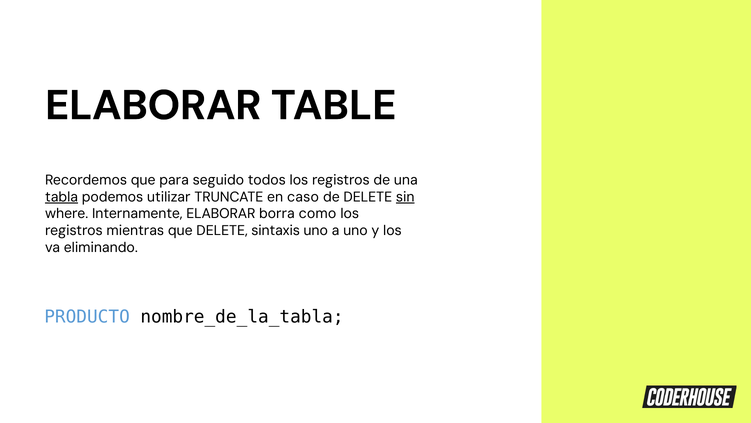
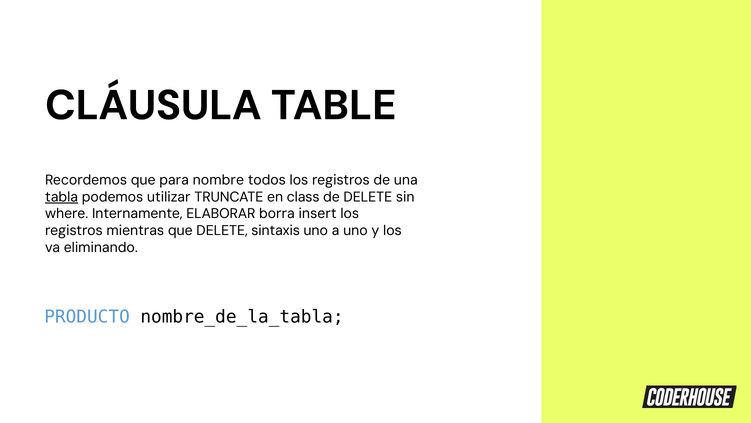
ELABORAR: ELABORAR -> CLÁUSULA (153, 105)
seguido: seguido -> nombre (218, 180)
caso: caso -> class (303, 197)
sin underline: present -> none (405, 197)
como: como -> insert (318, 214)
